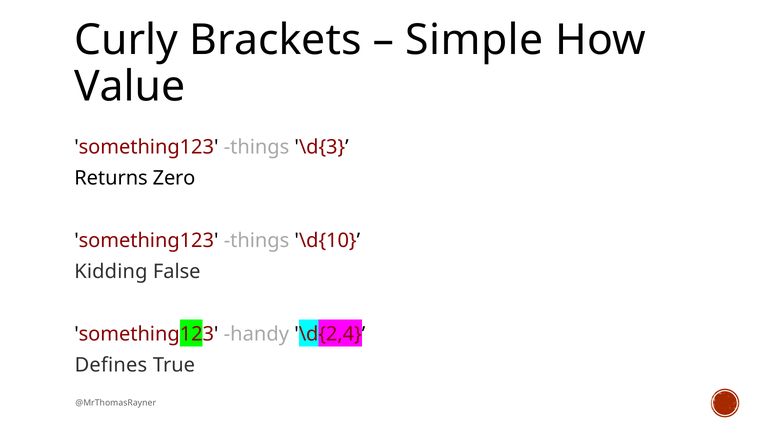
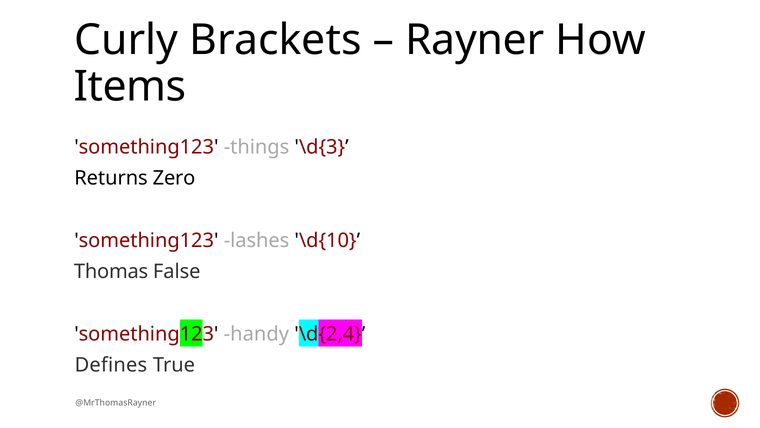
Simple: Simple -> Rayner (475, 40)
Value: Value -> Items (130, 86)
things: things -> lashes (257, 240)
Kidding: Kidding -> Thomas (111, 271)
